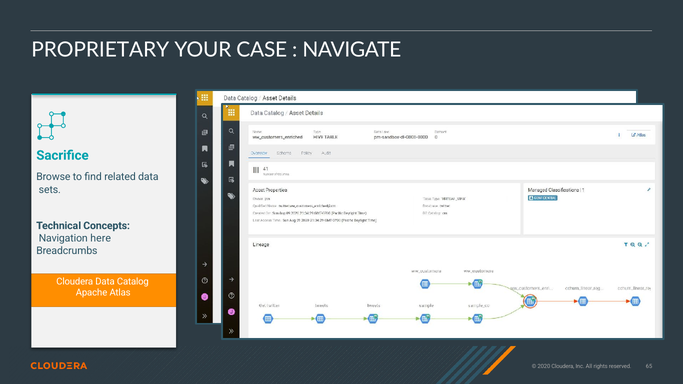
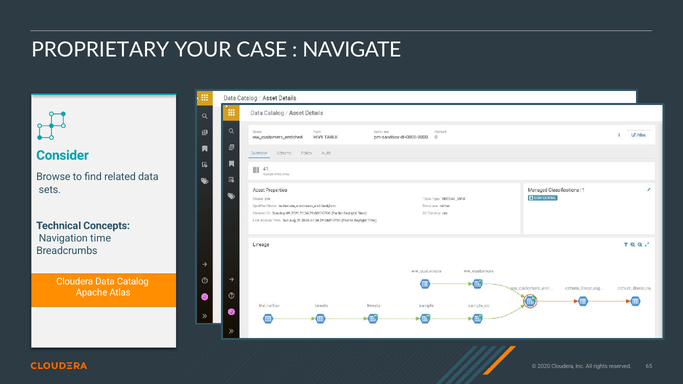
Sacriﬁce: Sacriﬁce -> Consider (62, 155)
here: here -> time (101, 238)
